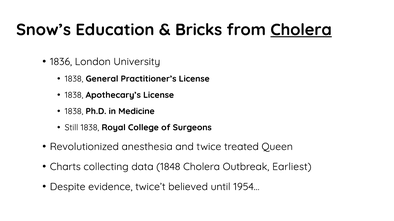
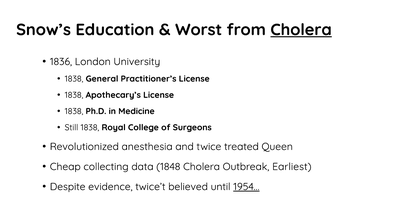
Bricks: Bricks -> Worst (199, 30)
Charts: Charts -> Cheap (65, 167)
1954… underline: none -> present (246, 187)
